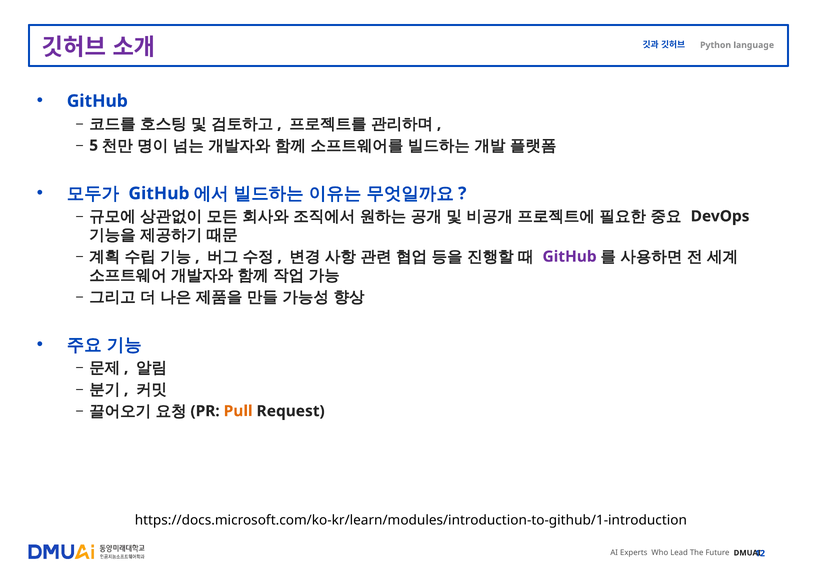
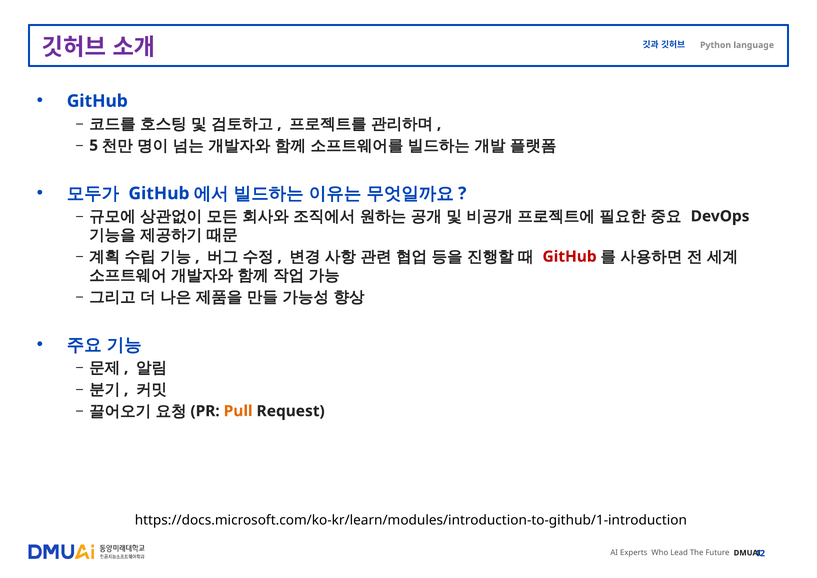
GitHub colour: purple -> red (570, 256)
